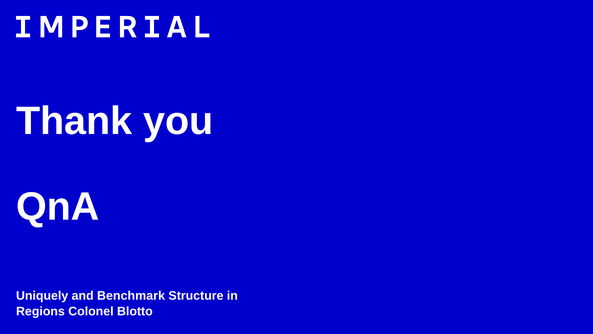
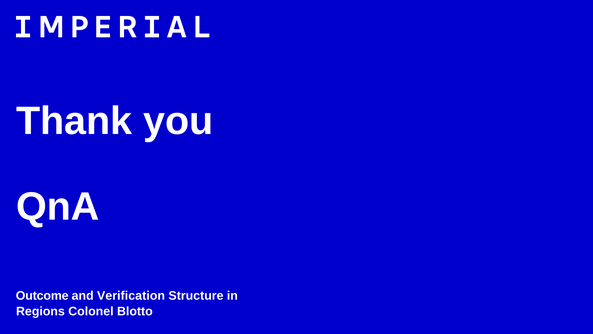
Uniquely: Uniquely -> Outcome (42, 296)
Benchmark: Benchmark -> Verification (131, 296)
